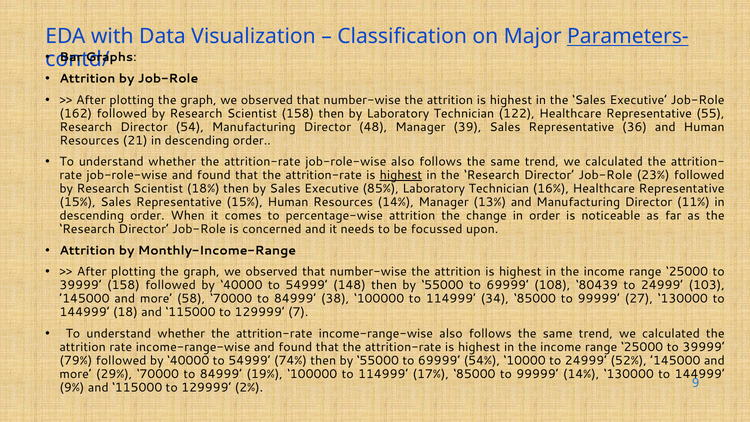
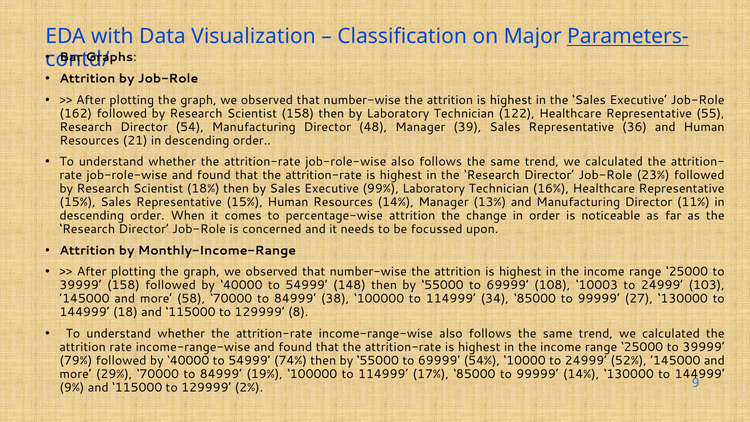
highest underline: present -> none (401, 175)
85%: 85% -> 99% (381, 189)
80439: 80439 -> 10003 (597, 285)
7: 7 -> 8 (298, 312)
